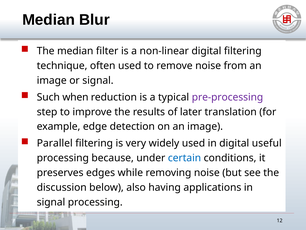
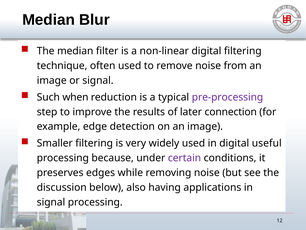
translation: translation -> connection (231, 112)
Parallel: Parallel -> Smaller (55, 143)
certain colour: blue -> purple (184, 158)
